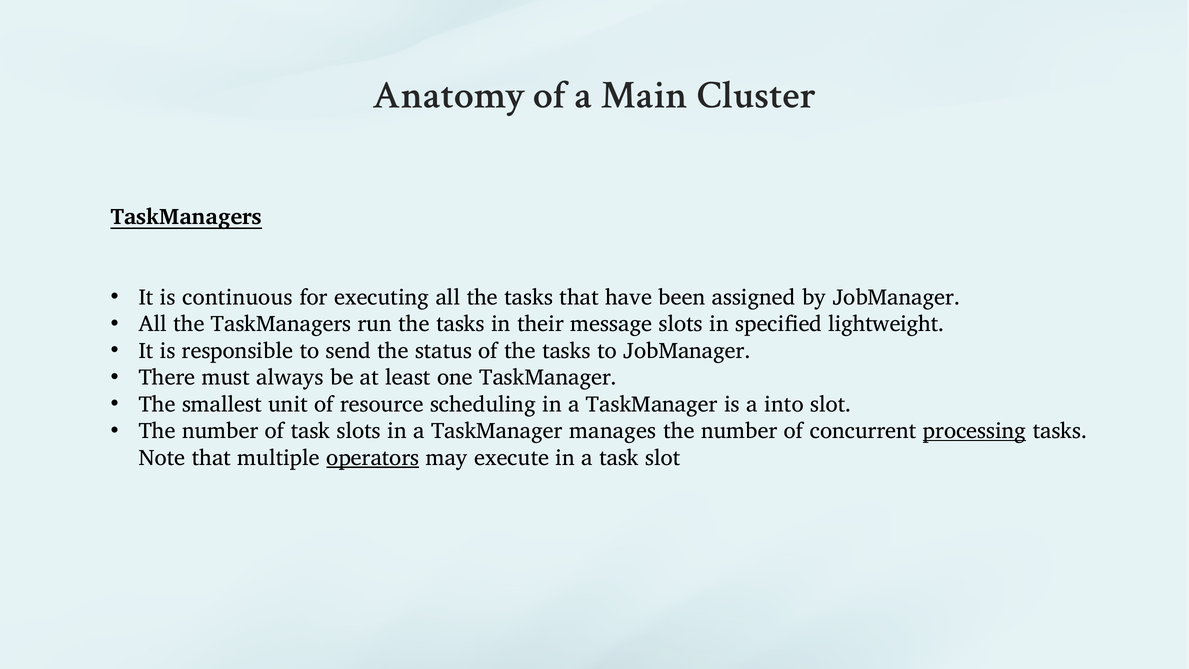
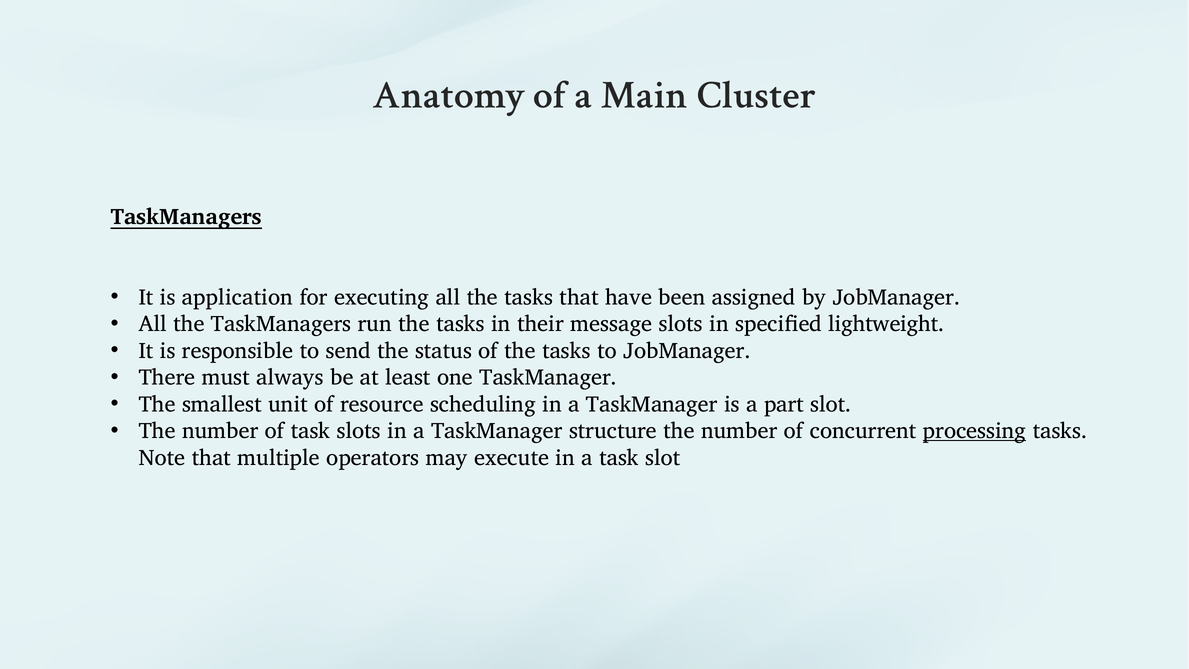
continuous: continuous -> application (237, 297)
into: into -> part (784, 404)
manages: manages -> structure (613, 431)
operators underline: present -> none (373, 458)
